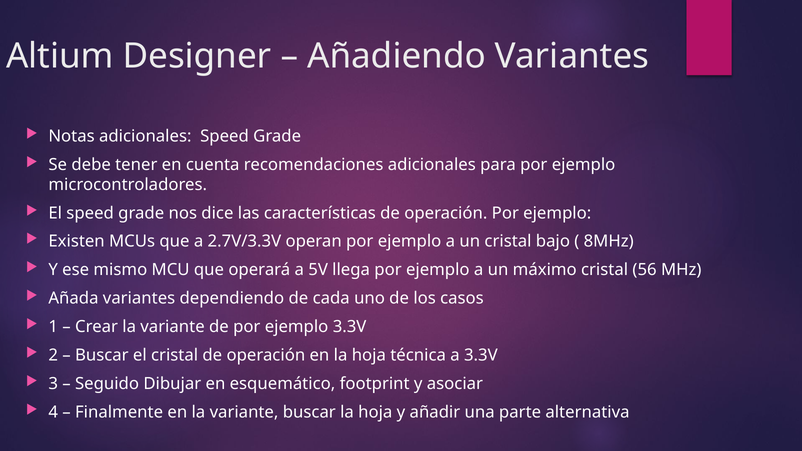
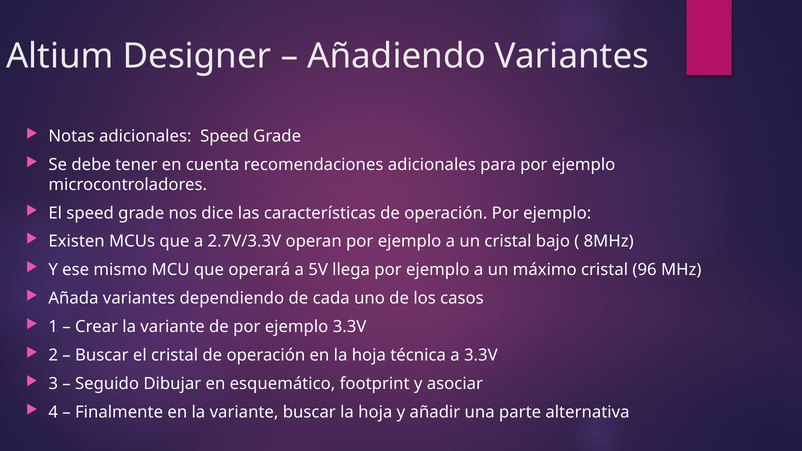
56: 56 -> 96 (645, 270)
